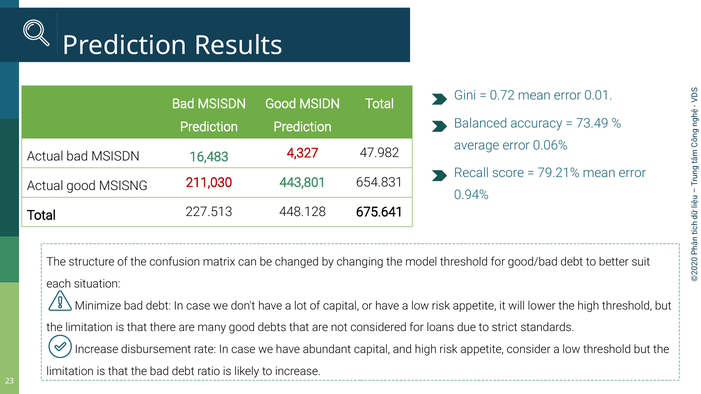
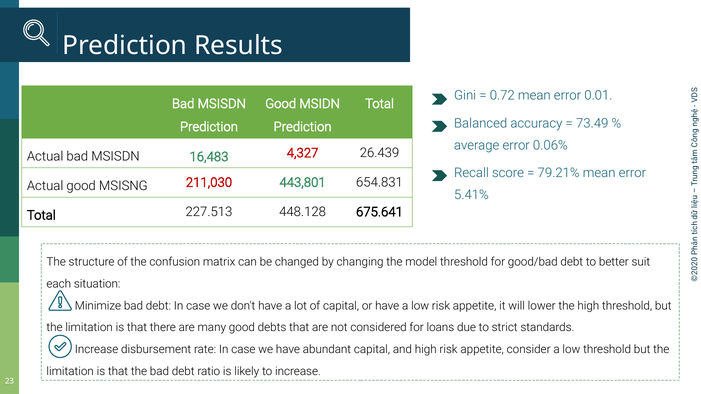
47.982: 47.982 -> 26.439 (380, 153)
0.94%: 0.94% -> 5.41% (471, 195)
